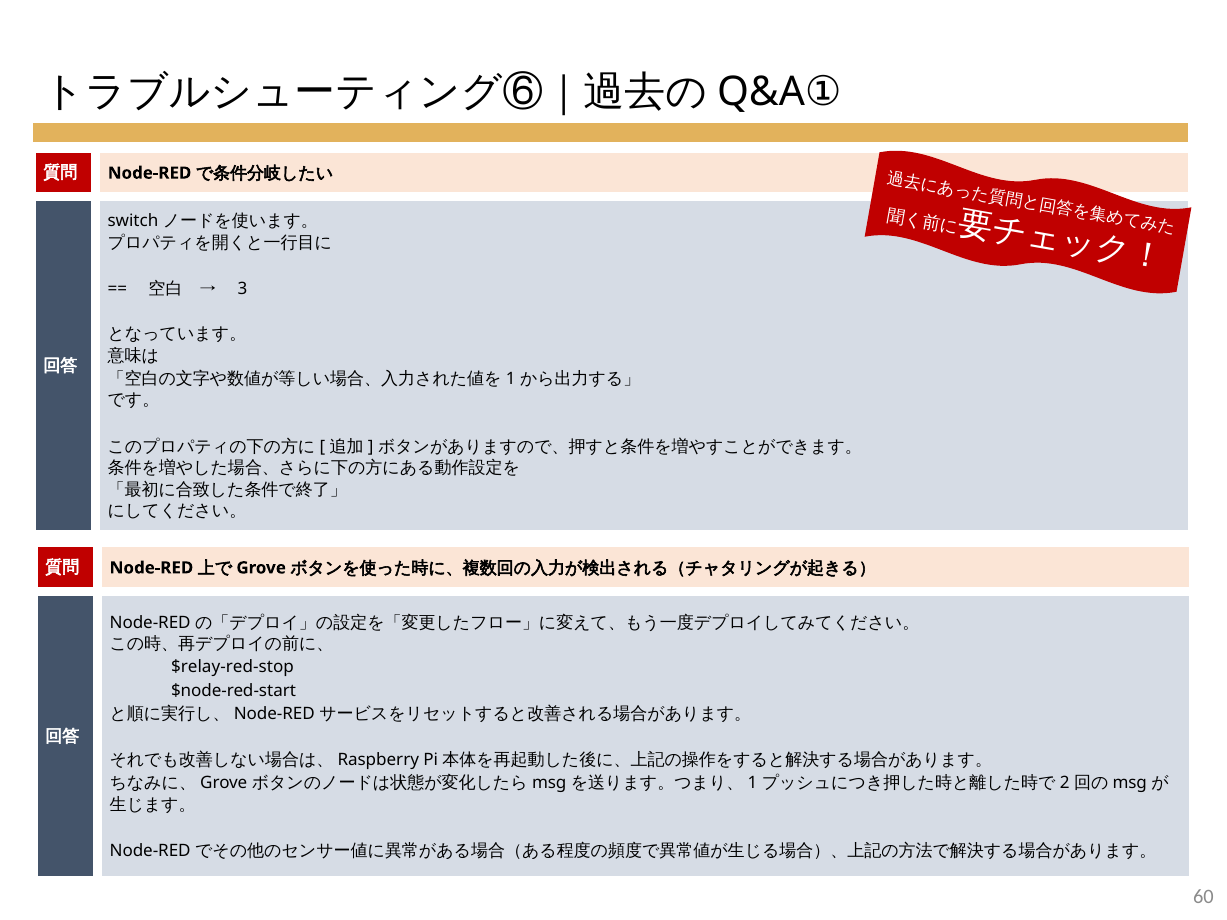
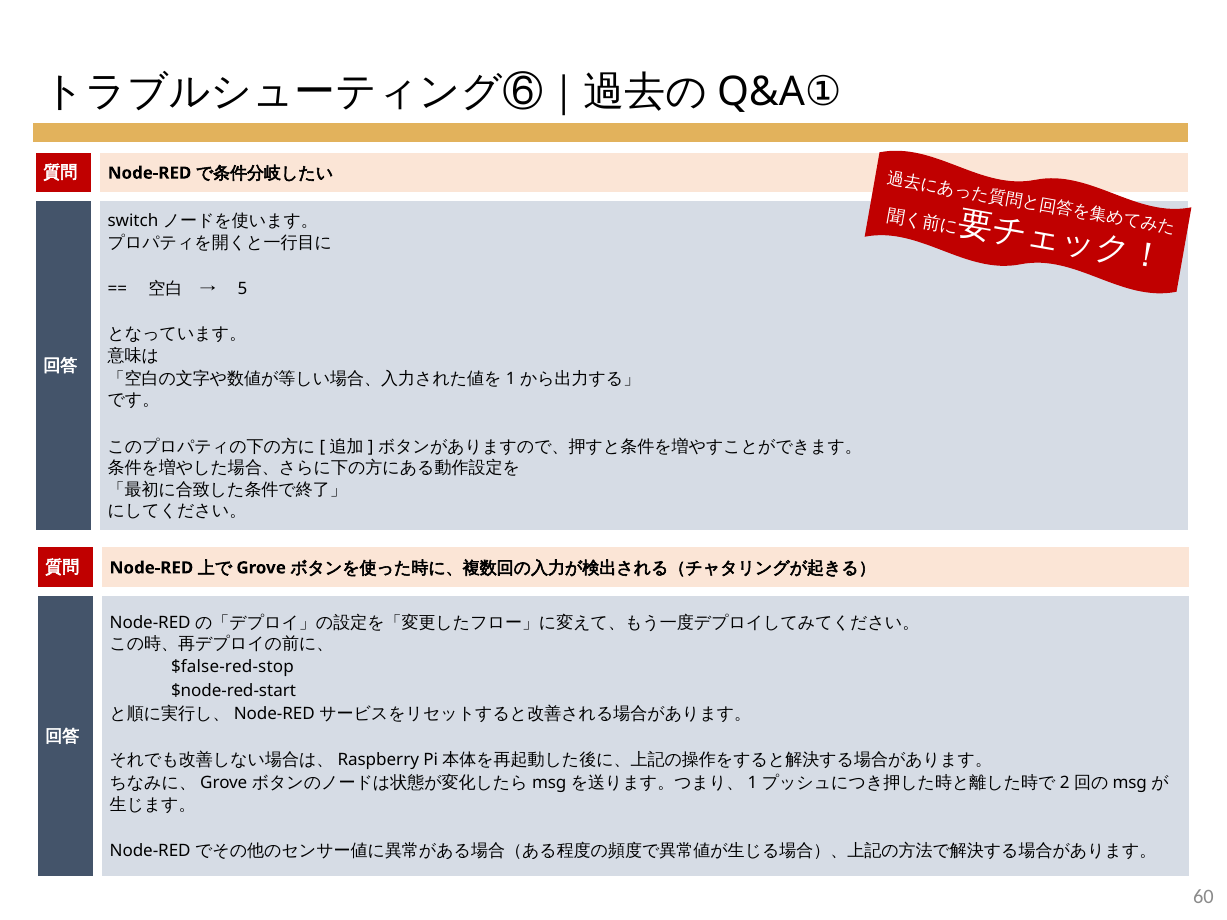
3: 3 -> 5 (243, 289)
$relay-red-stop: $relay-red-stop -> $false-red-stop (232, 667)
